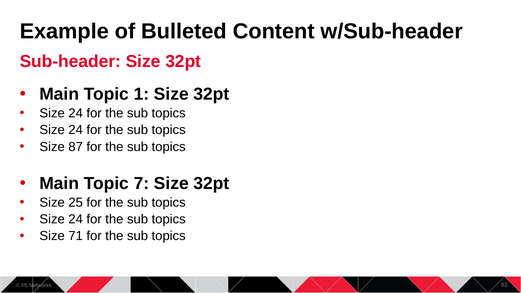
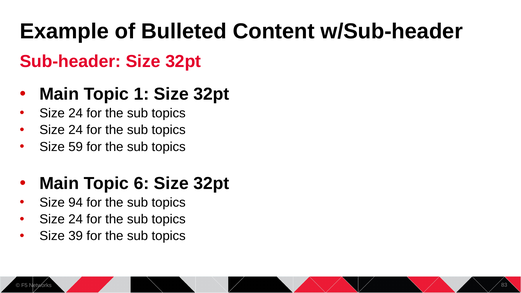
87: 87 -> 59 (76, 147)
7: 7 -> 6 (141, 183)
25: 25 -> 94 (76, 203)
71: 71 -> 39 (76, 236)
